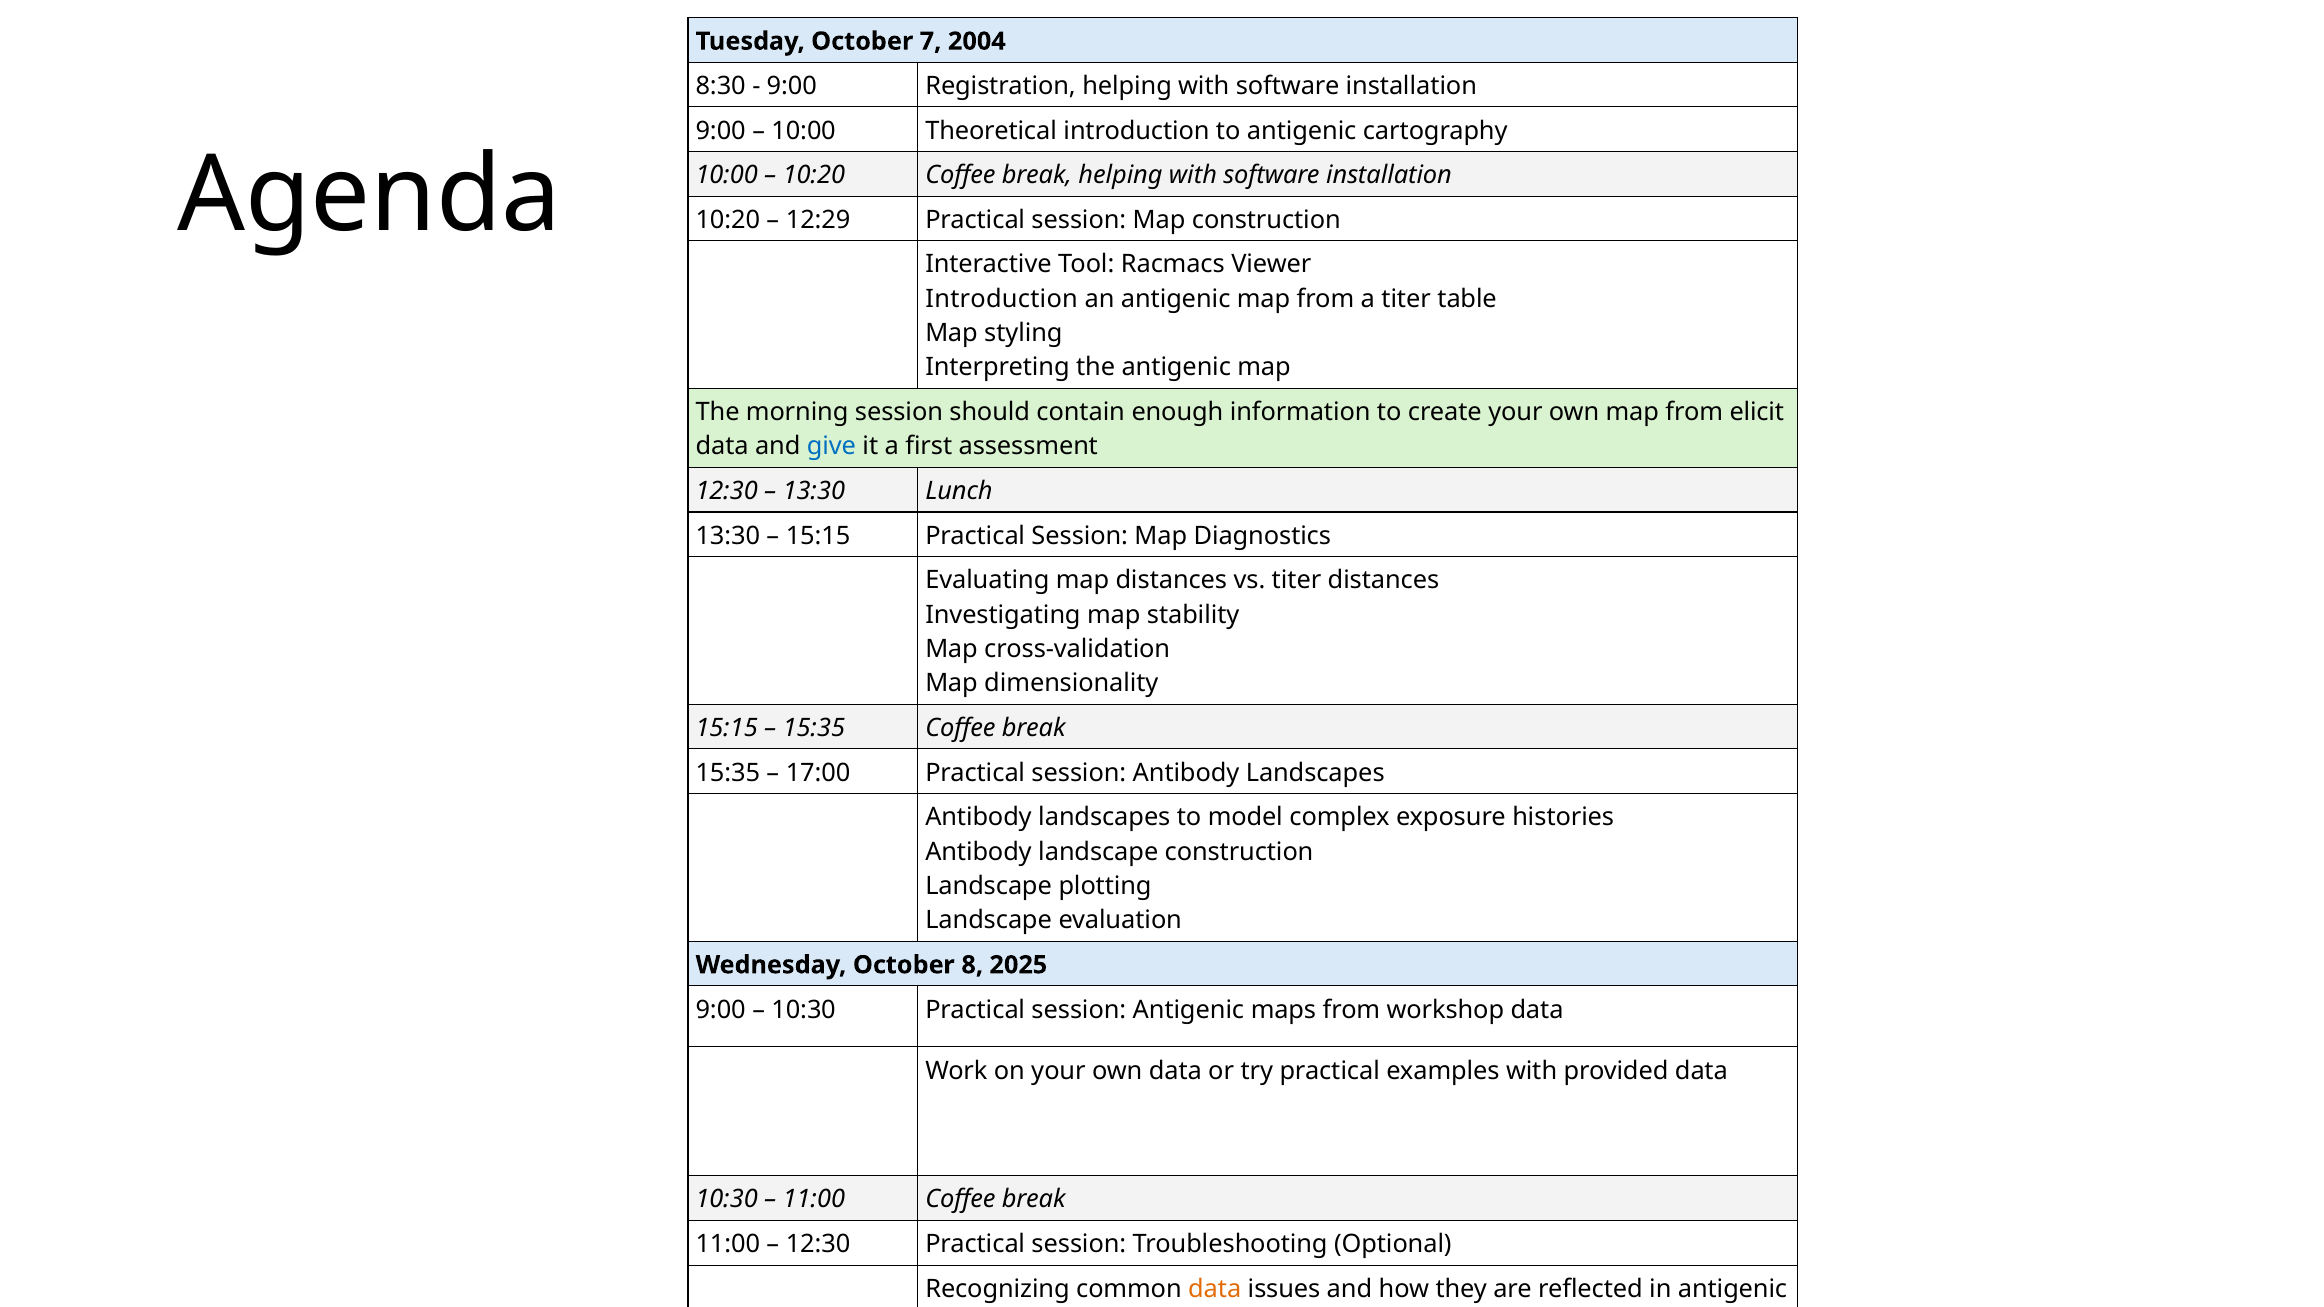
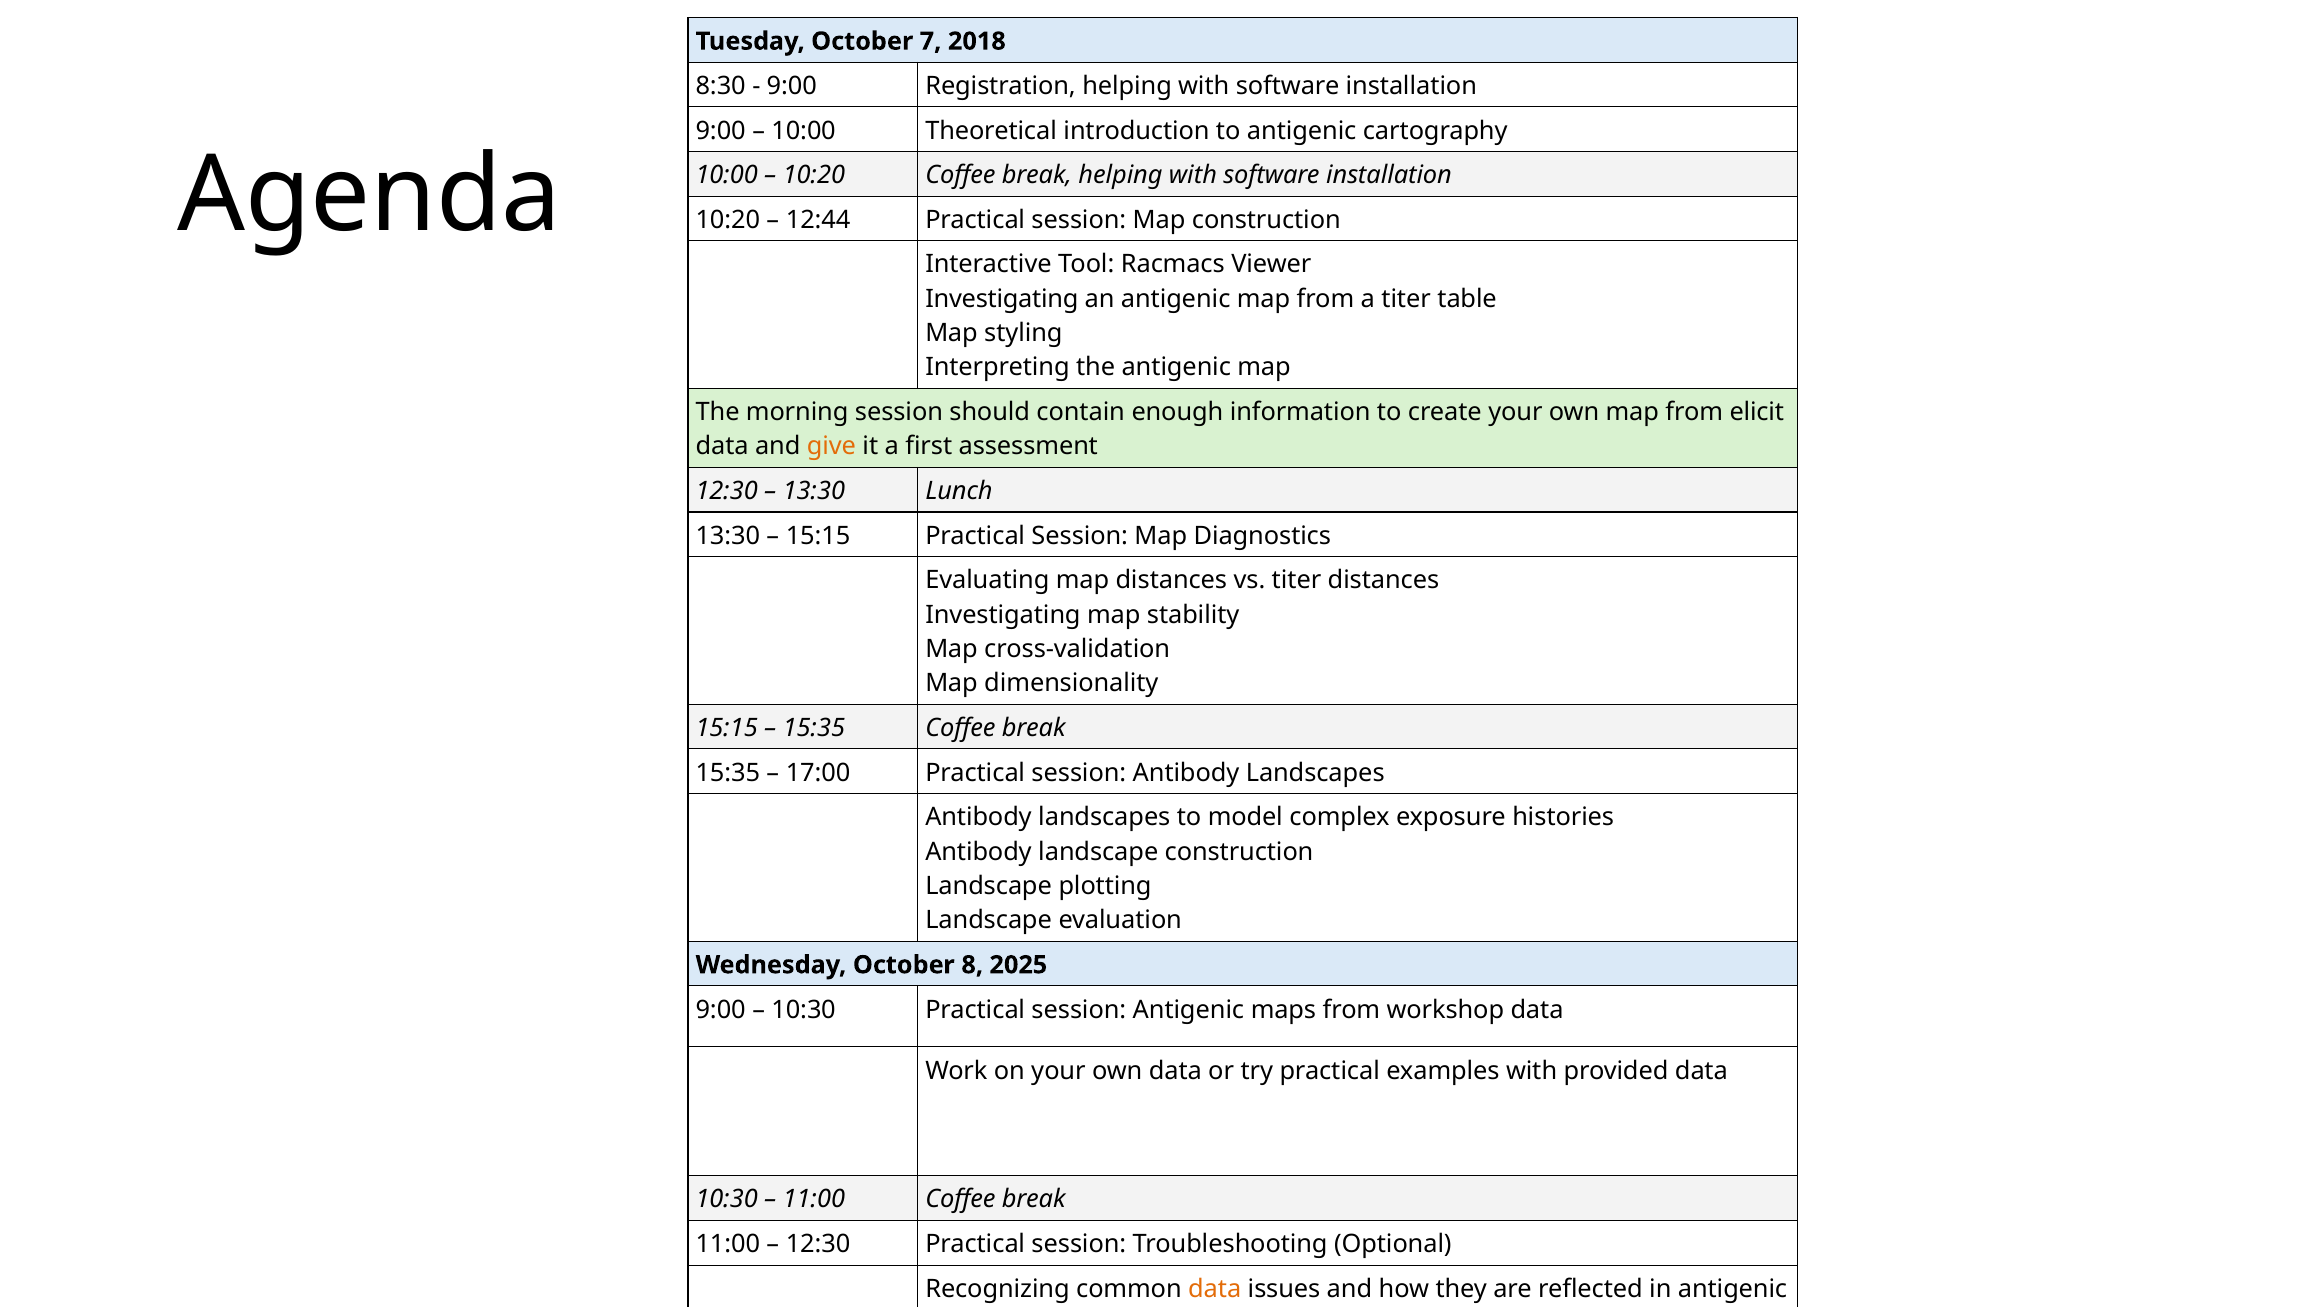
2004: 2004 -> 2018 (977, 41)
12:29: 12:29 -> 12:44 (818, 220)
Introduction: Introduction -> Investigating (1002, 299)
give colour: blue -> orange (831, 447)
